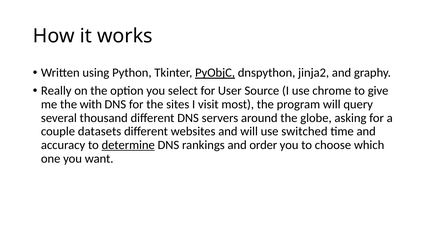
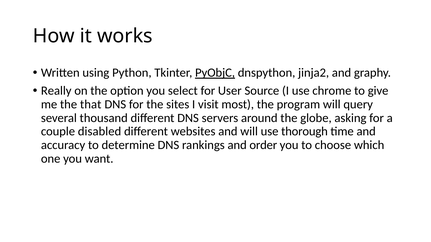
with: with -> that (91, 105)
datasets: datasets -> disabled (100, 132)
switched: switched -> thorough (305, 132)
determine underline: present -> none (128, 145)
